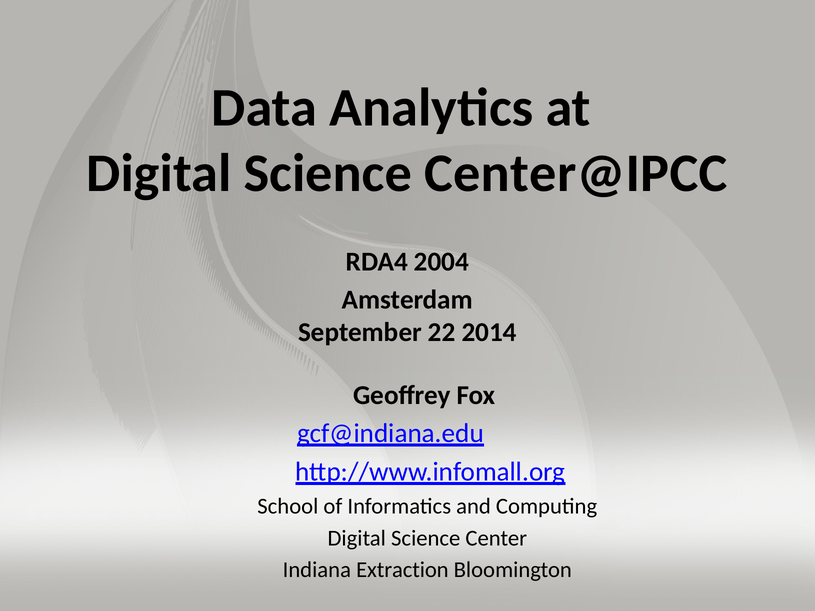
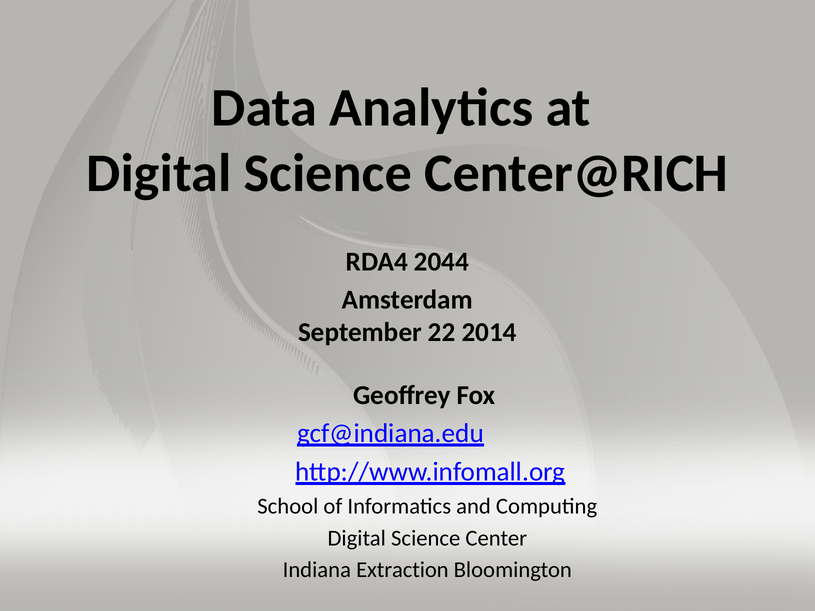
Center@IPCC: Center@IPCC -> Center@RICH (576, 173)
2004: 2004 -> 2044 (441, 262)
